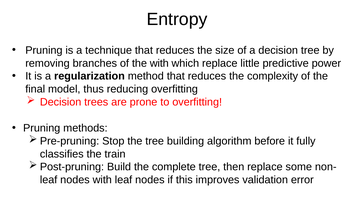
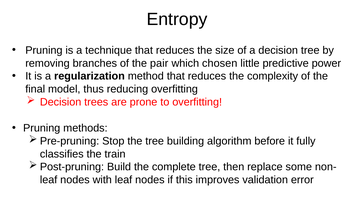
the with: with -> pair (159, 63)
which replace: replace -> chosen (220, 63)
